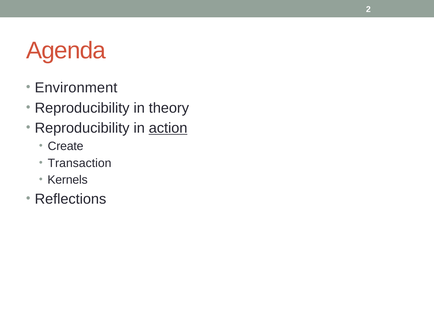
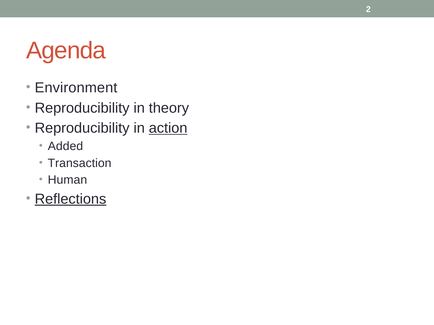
Create: Create -> Added (65, 146)
Kernels: Kernels -> Human (67, 180)
Reflections underline: none -> present (70, 199)
